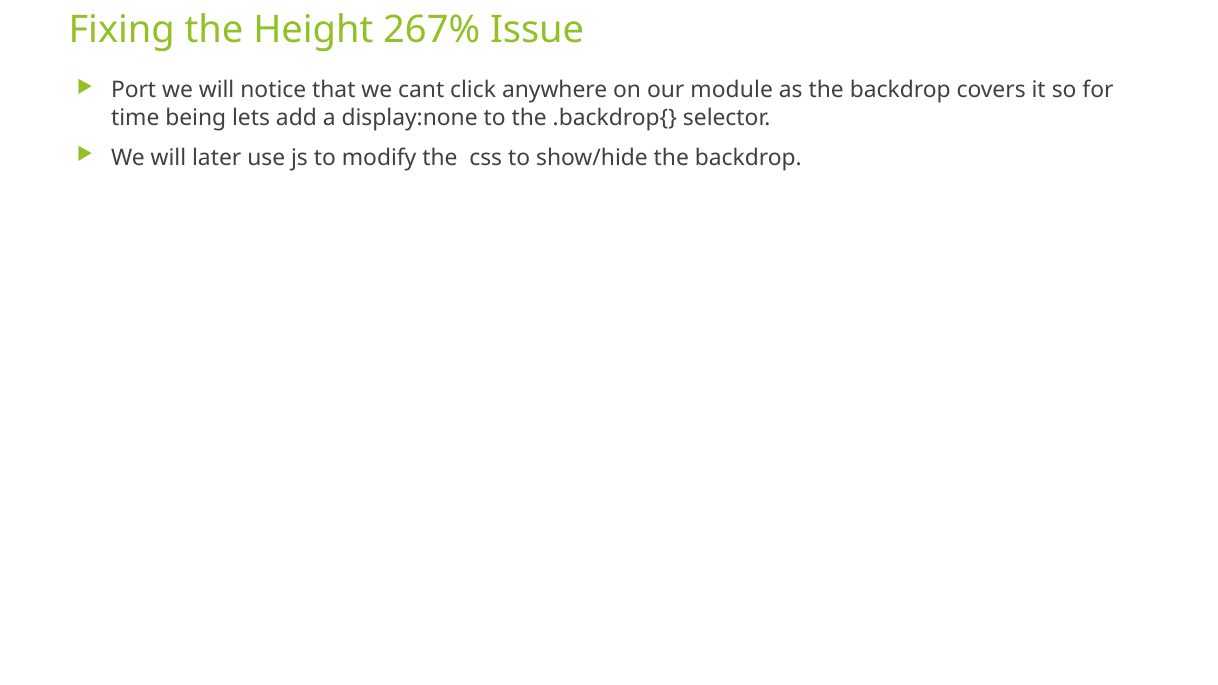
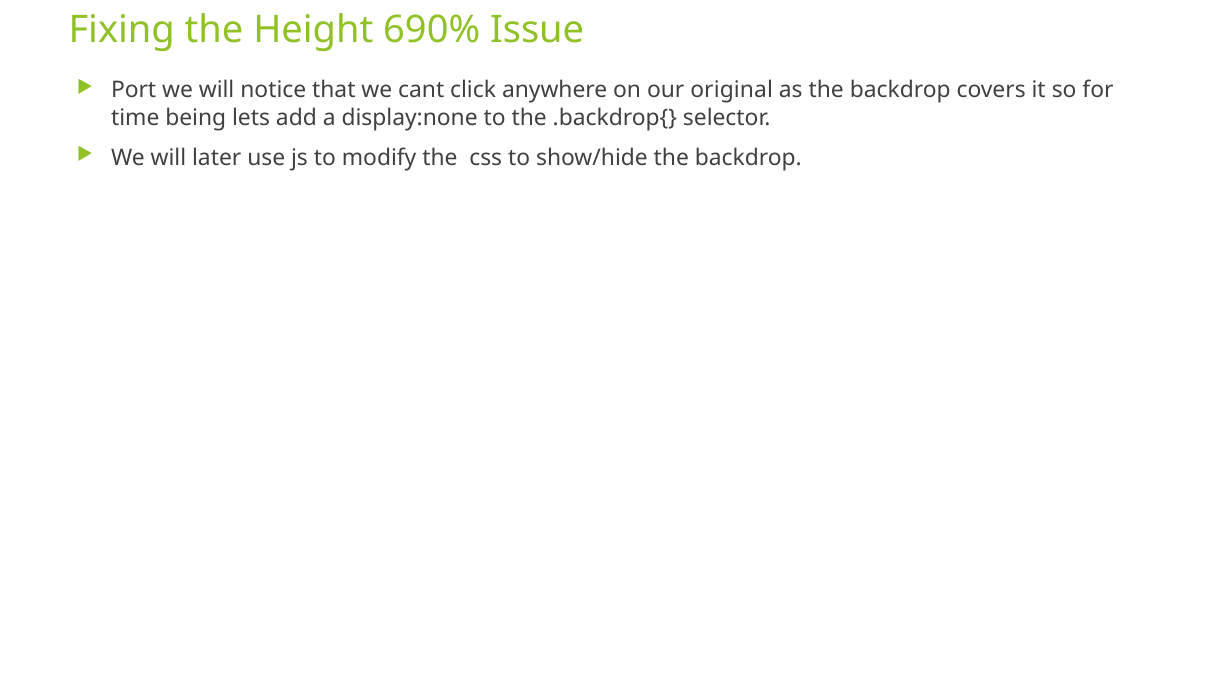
267%: 267% -> 690% (432, 30)
module: module -> original (732, 90)
